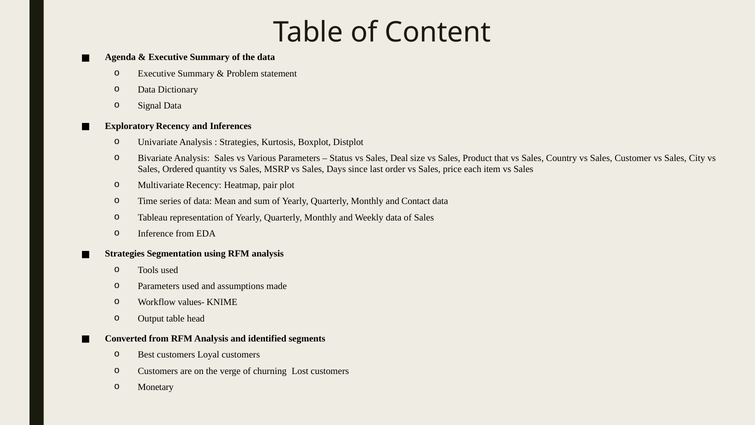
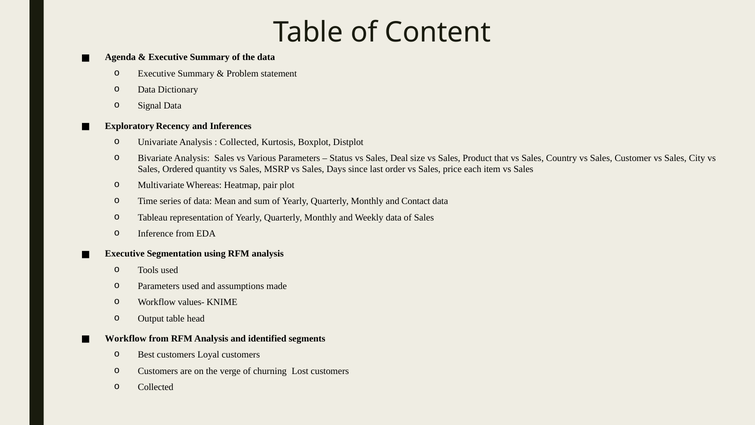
Strategies: Strategies -> Collected (239, 142)
Multivariate Recency: Recency -> Whereas (204, 185)
Strategies: Strategies -> Executive (125, 254)
Converted: Converted -> Workflow (126, 338)
Monetary: Monetary -> Collected (156, 387)
